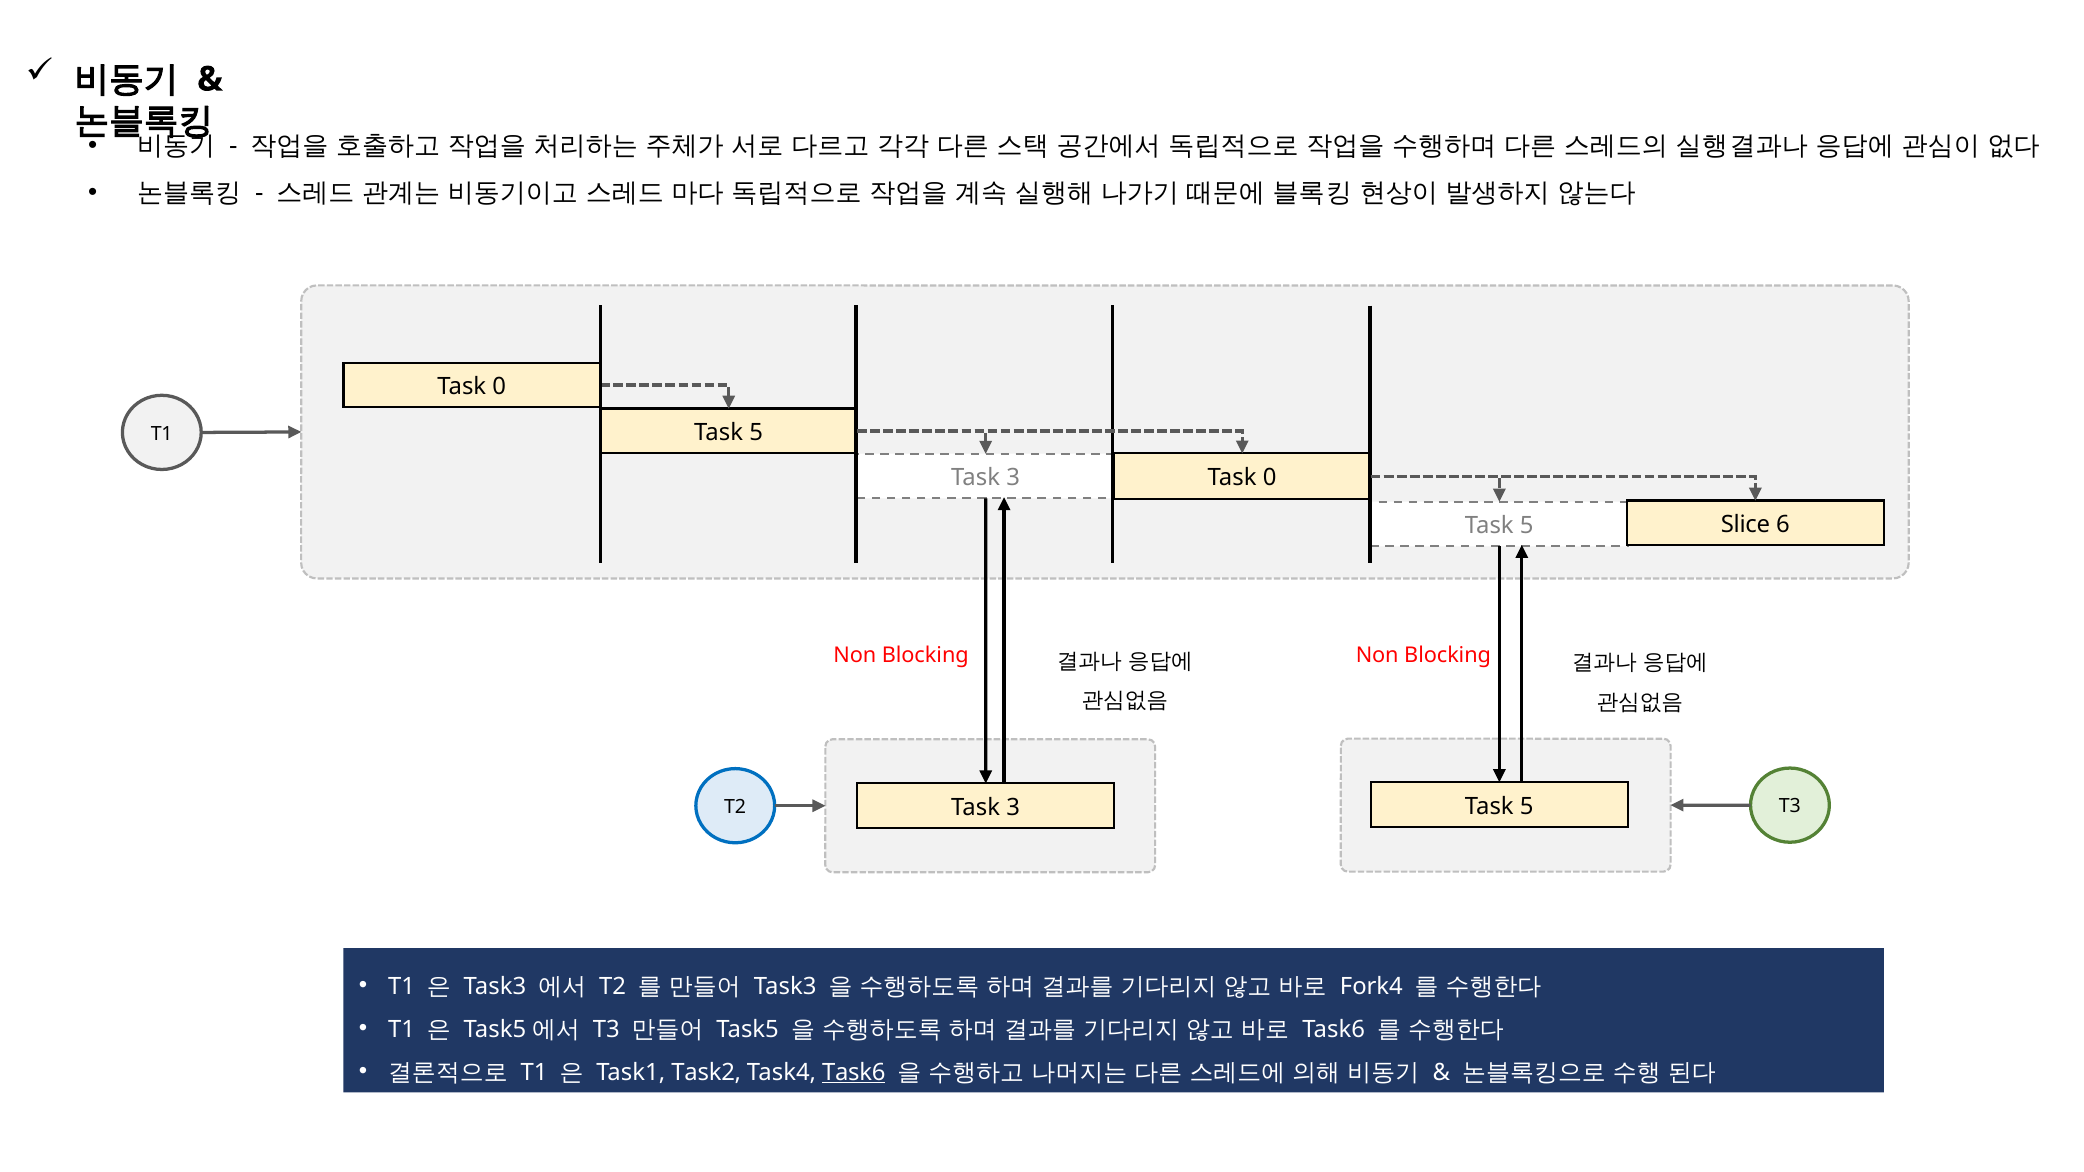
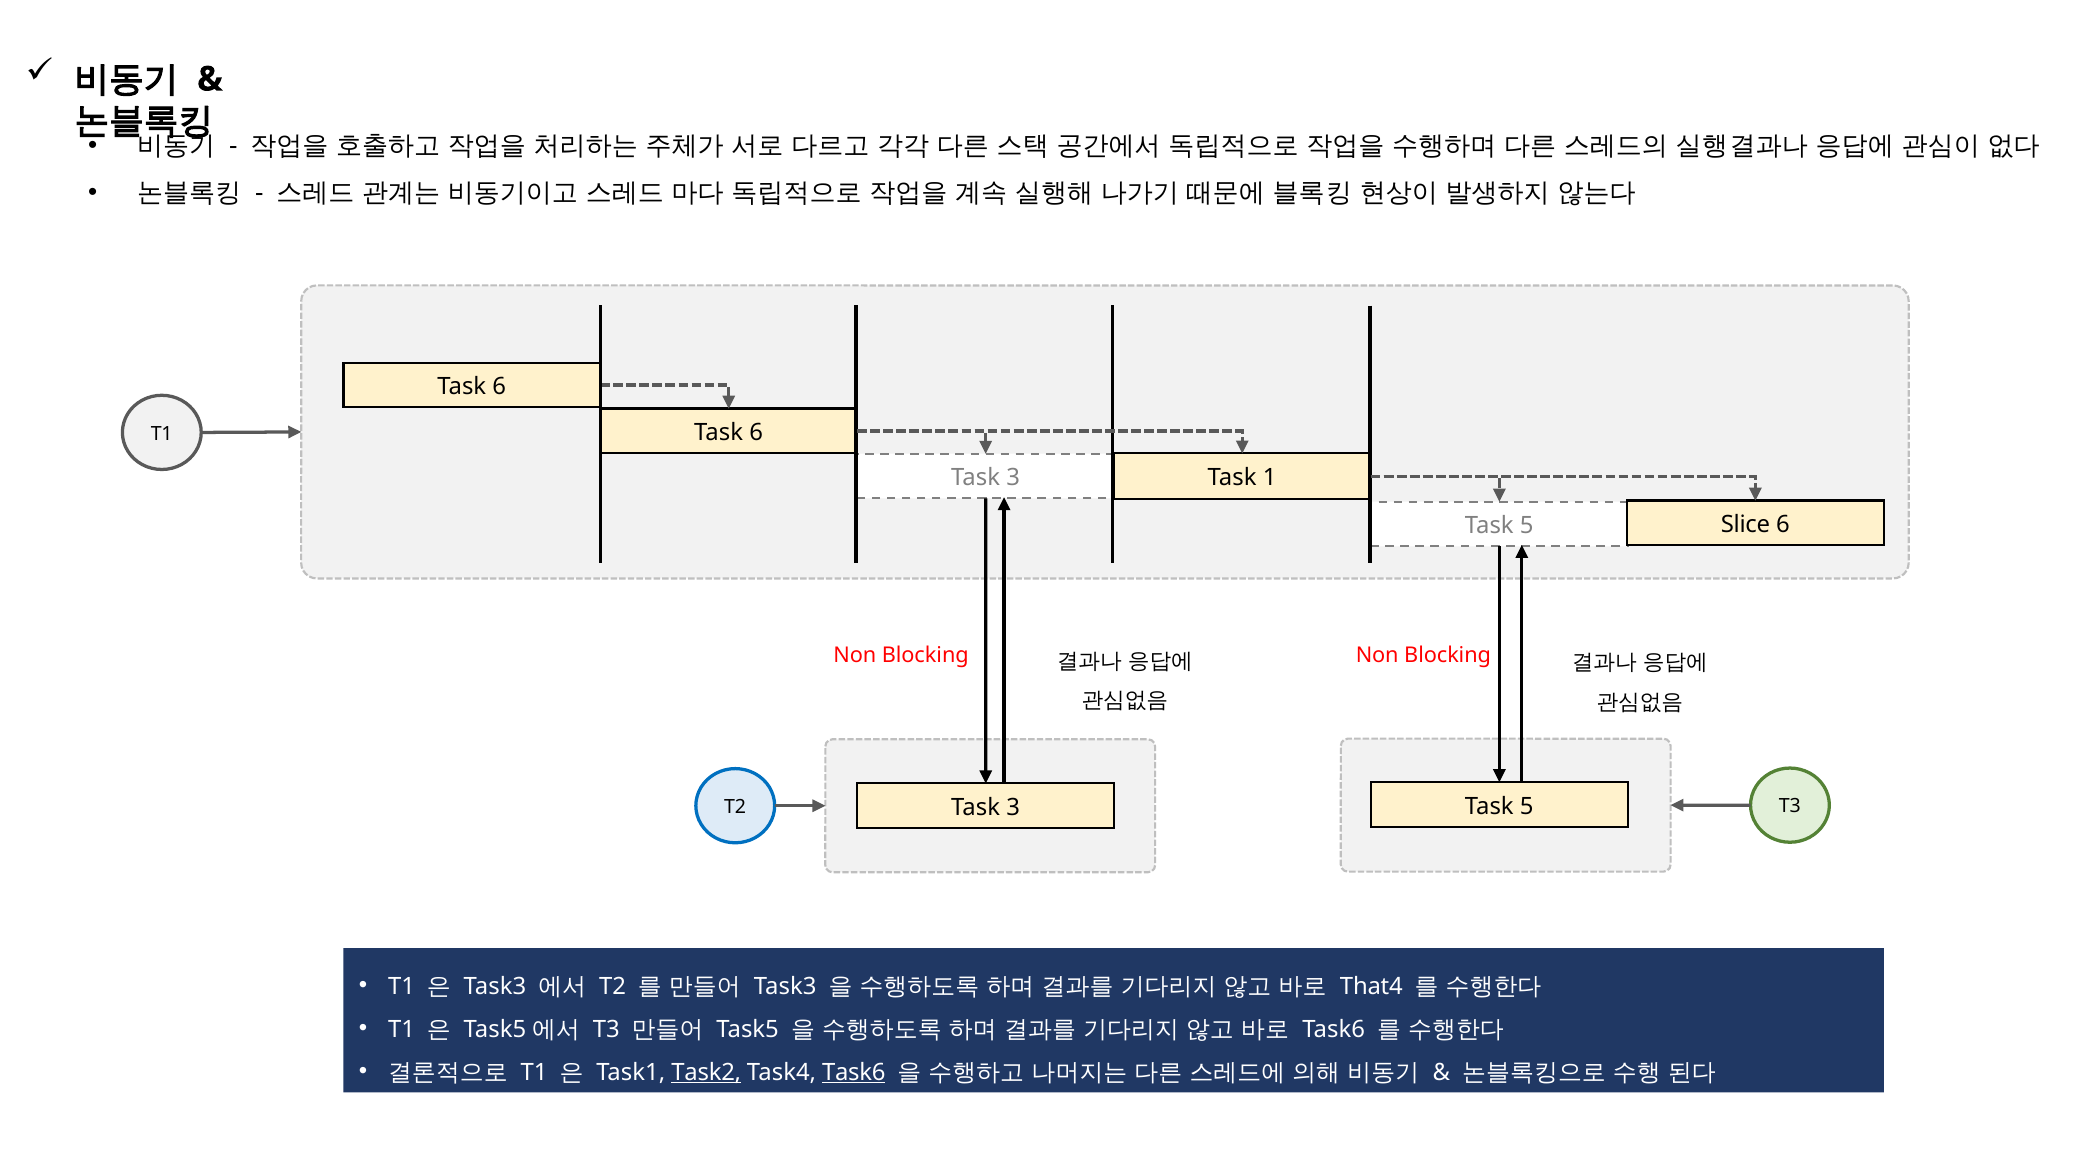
0: 0 -> 6 (499, 387)
T1 Task 5: 5 -> 6 (756, 433)
0: 0 -> 1 (1270, 478)
Fork4: Fork4 -> That4 (1371, 986)
Task2 underline: none -> present (706, 1072)
